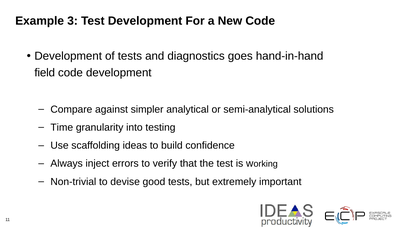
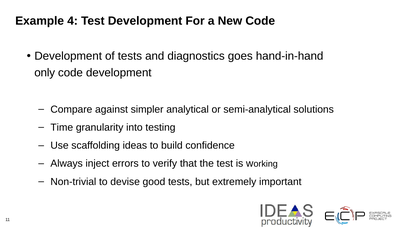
3: 3 -> 4 (73, 21)
field: field -> only (45, 73)
